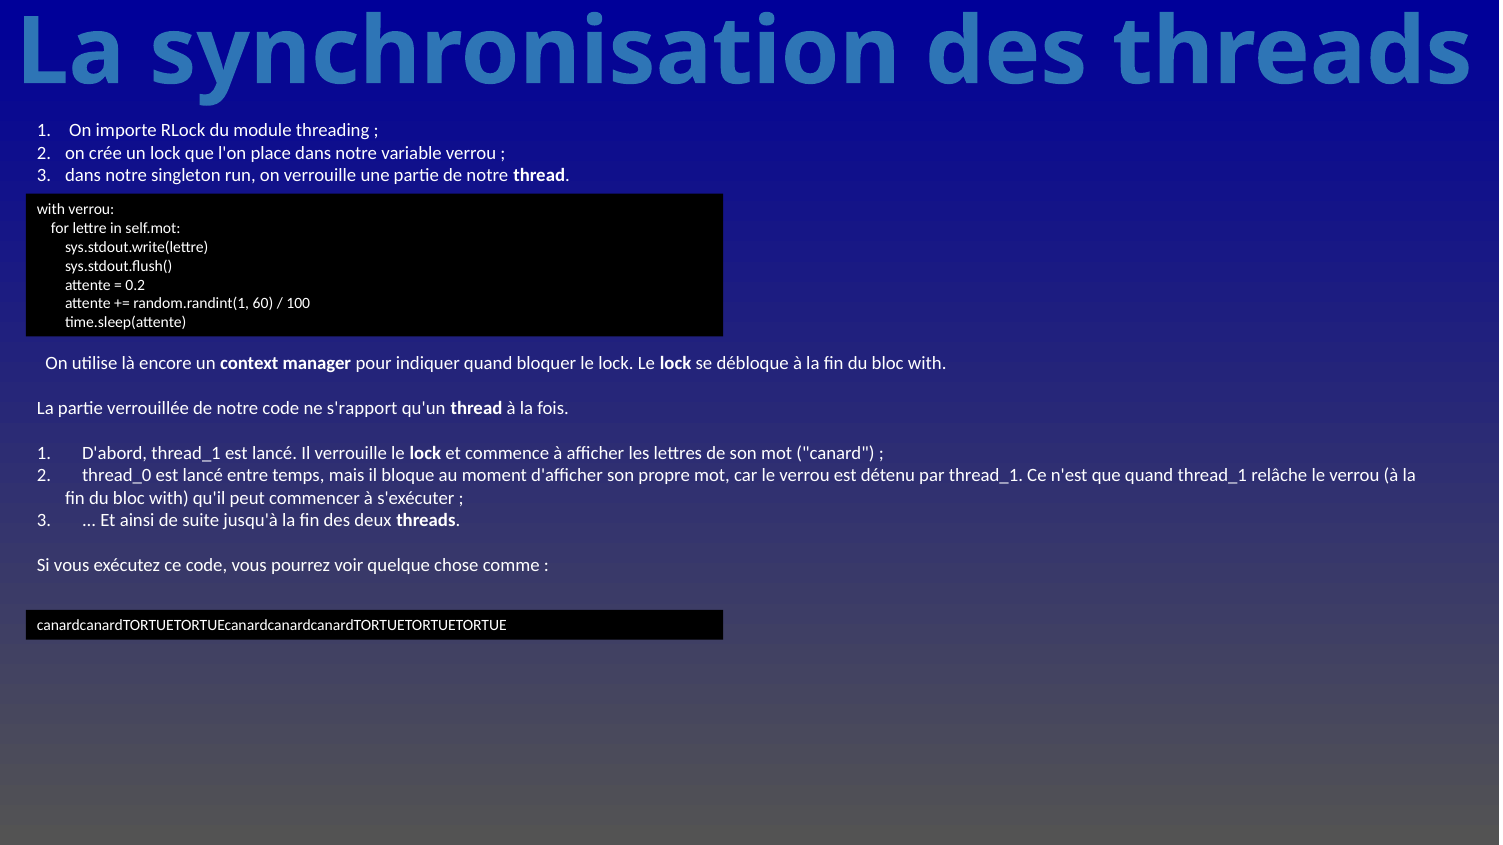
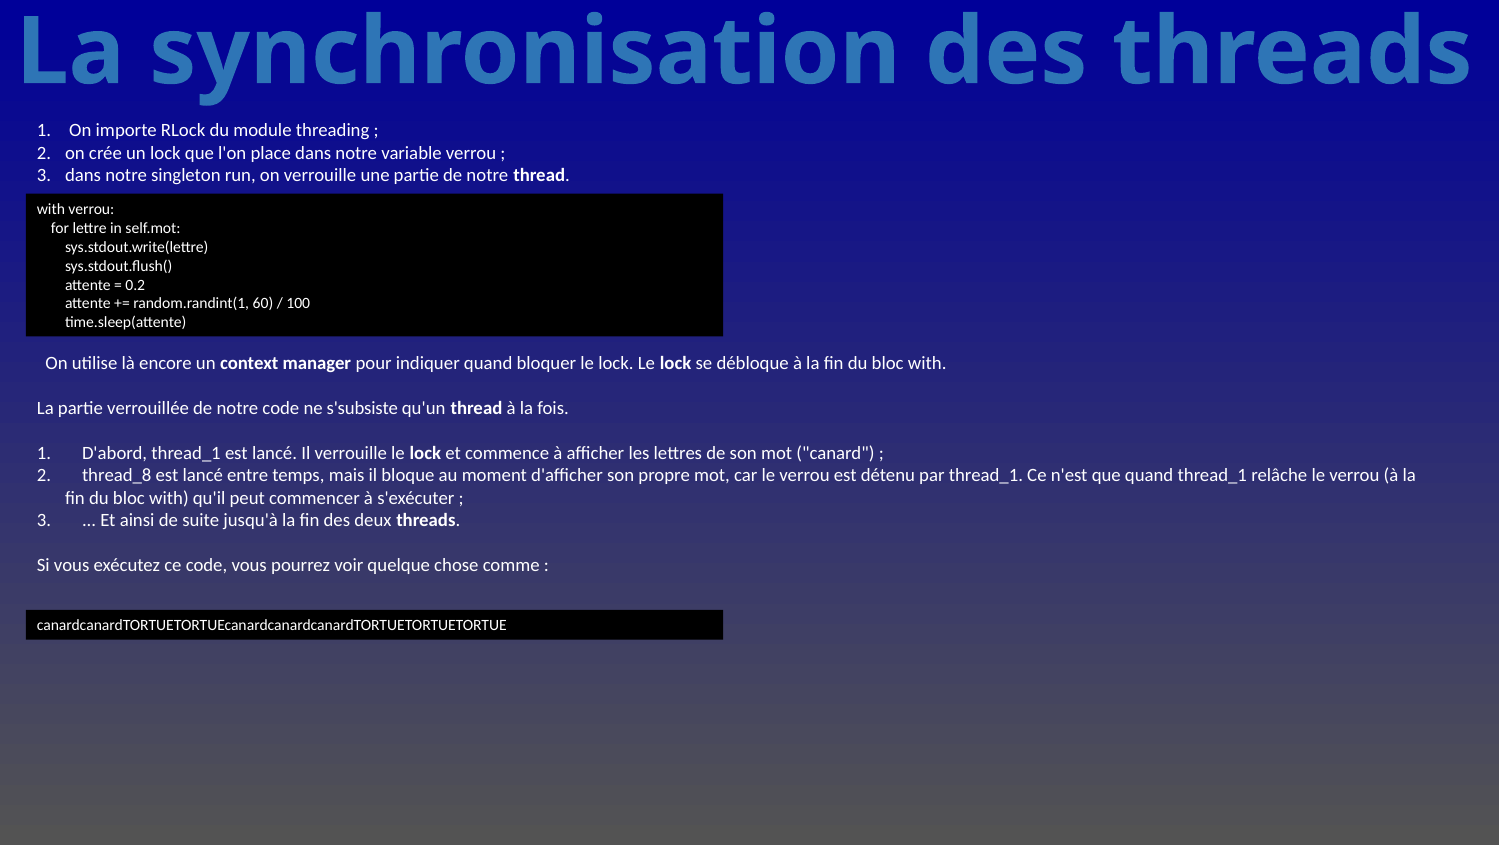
s'rapport: s'rapport -> s'subsiste (362, 408)
thread_0: thread_0 -> thread_8 (117, 476)
